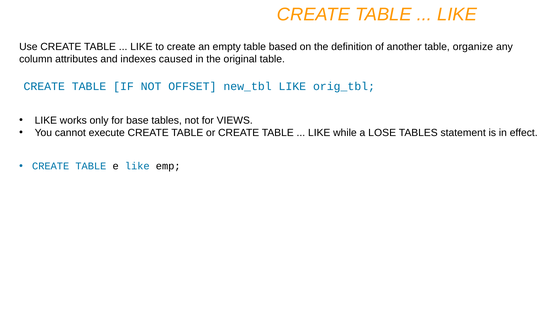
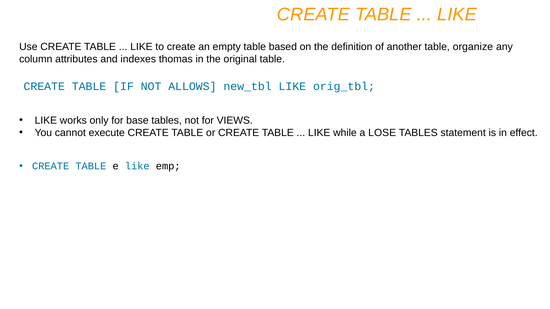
caused: caused -> thomas (176, 59)
OFFSET: OFFSET -> ALLOWS (192, 86)
